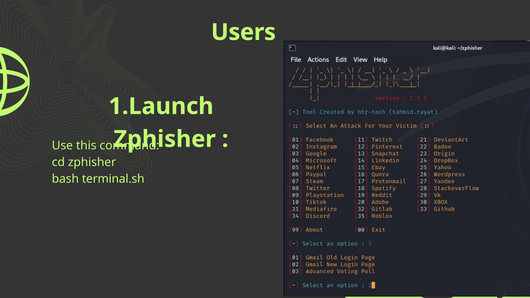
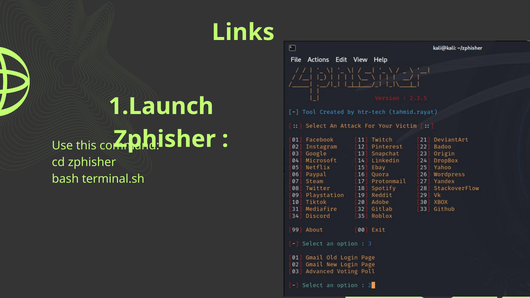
Users: Users -> Links (243, 32)
